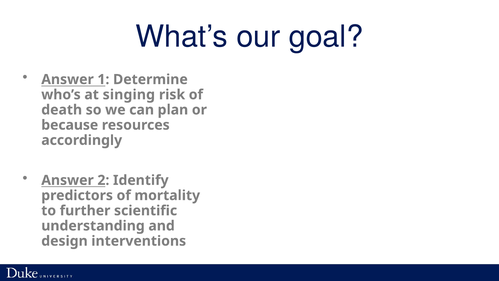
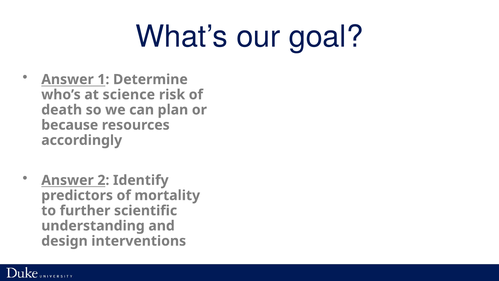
singing: singing -> science (129, 95)
